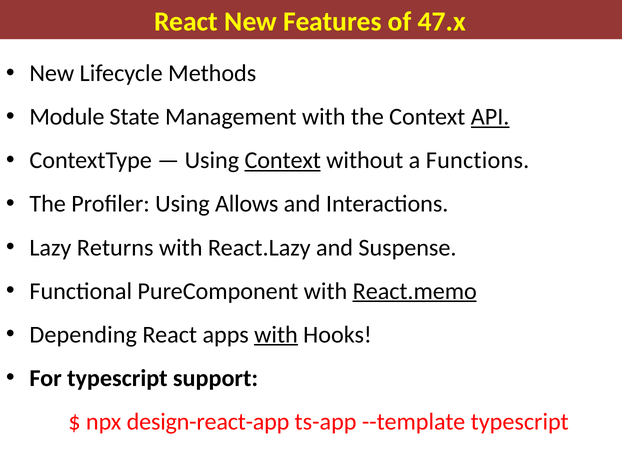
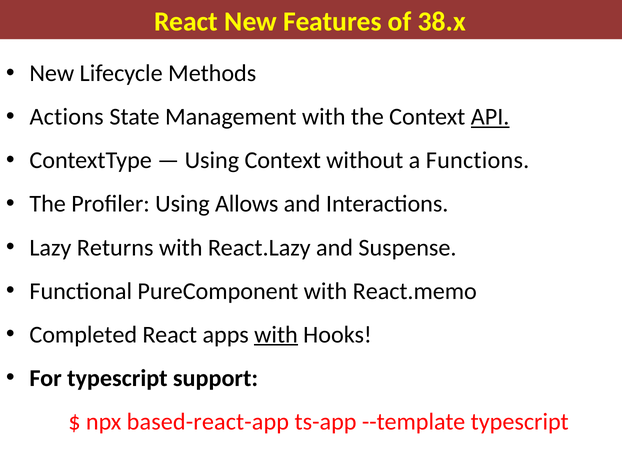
47.x: 47.x -> 38.x (442, 22)
Module: Module -> Actions (67, 117)
Context underline: present -> none (283, 161)
React.memo underline: present -> none (415, 291)
Depending: Depending -> Completed (83, 335)
design-react-app: design-react-app -> based-react-app (208, 422)
